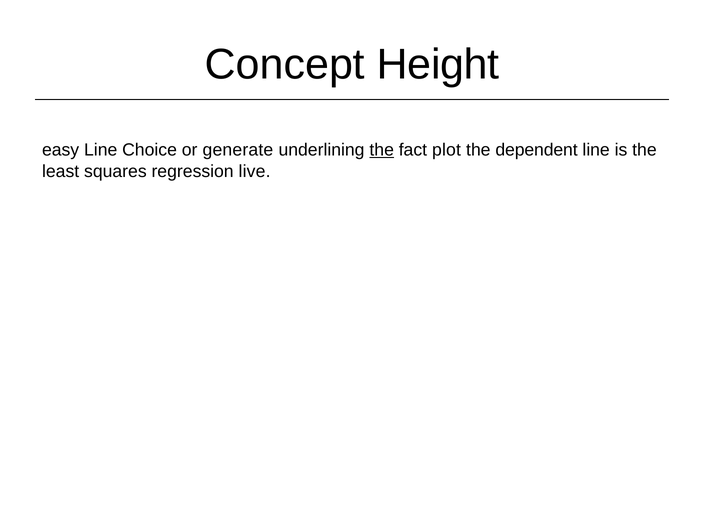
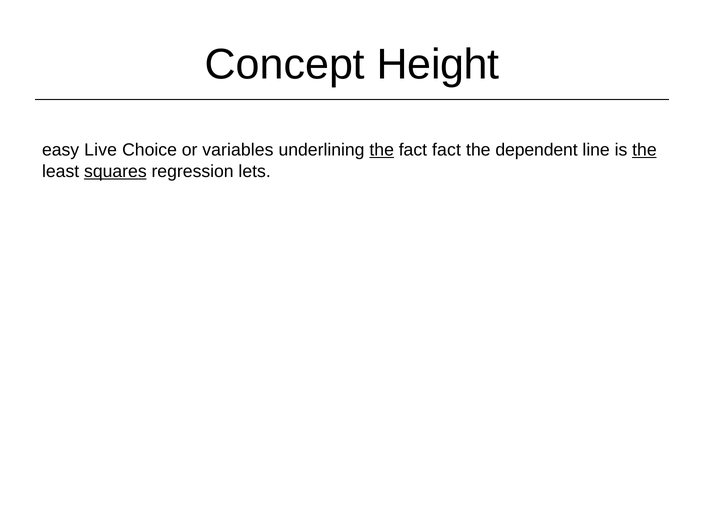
easy Line: Line -> Live (101, 150)
generate: generate -> variables (238, 150)
fact plot: plot -> fact (447, 150)
the underline: none -> present (644, 150)
squares underline: none -> present (115, 171)
live: live -> lets (255, 171)
